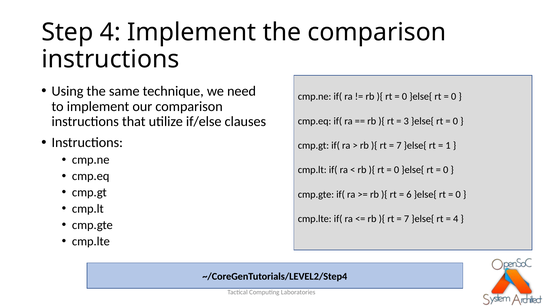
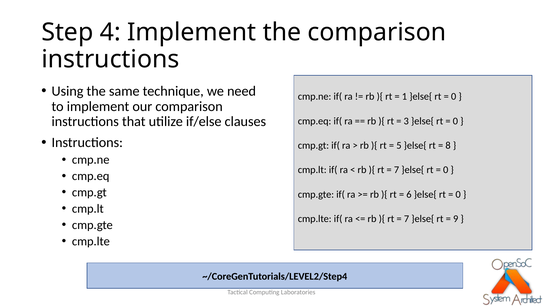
0: 0 -> 1 (404, 96)
7: 7 -> 5 (399, 145)
1: 1 -> 8 (448, 145)
0: 0 -> 7 (397, 170)
4: 4 -> 9 (456, 219)
